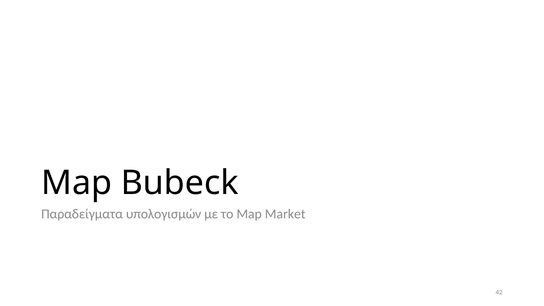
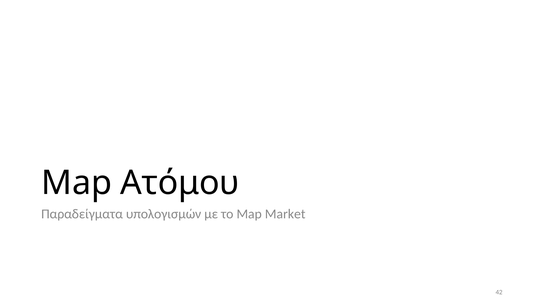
Bubeck: Bubeck -> Ατόμου (180, 183)
